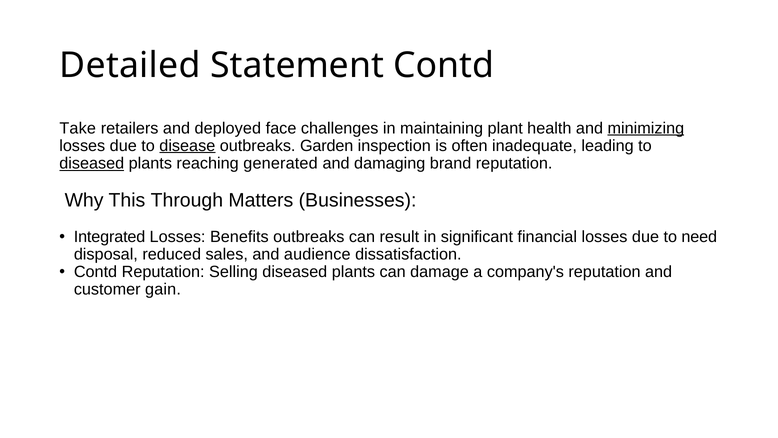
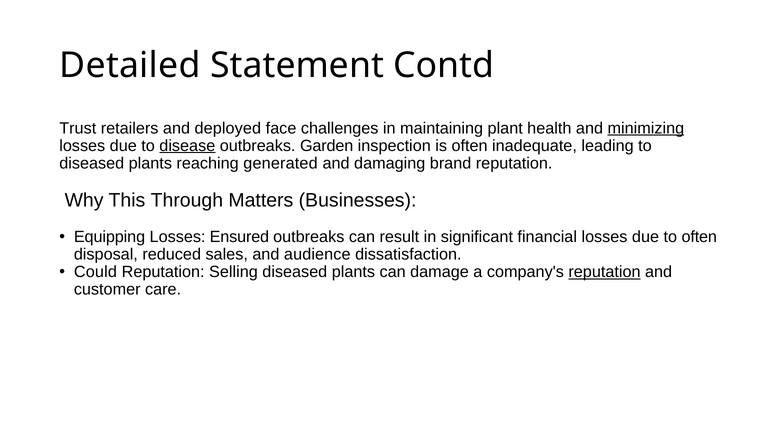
Take: Take -> Trust (78, 128)
diseased underline: present -> none (92, 163)
Integrated: Integrated -> Equipping (110, 237)
Benefits: Benefits -> Ensured (239, 237)
to need: need -> often (699, 237)
Contd: Contd -> Could (95, 272)
reputation underline: none -> present (604, 272)
gain: gain -> care (163, 289)
